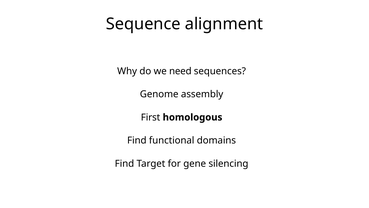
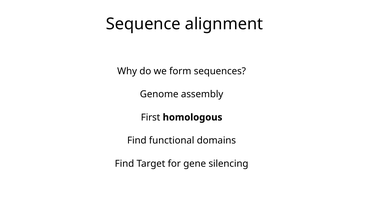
need: need -> form (180, 71)
